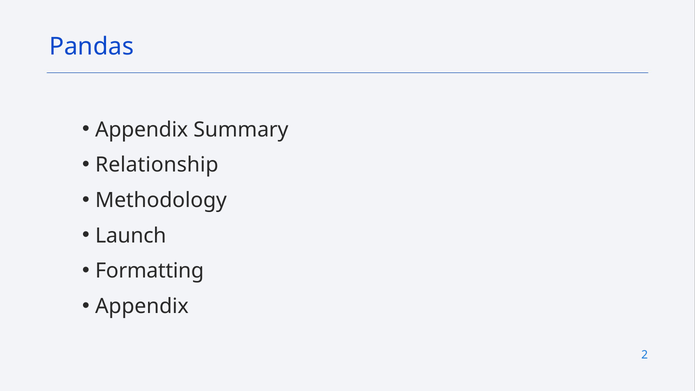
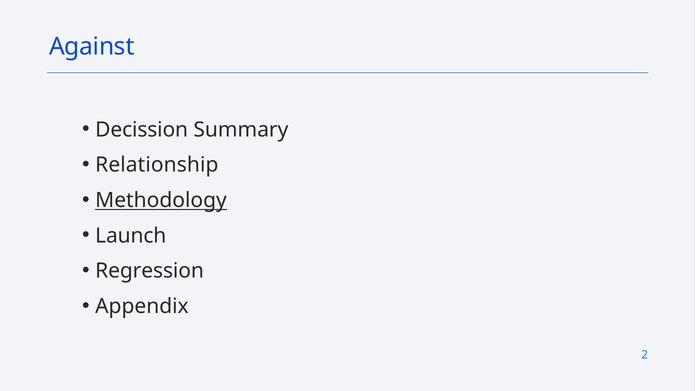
Pandas: Pandas -> Against (92, 46)
Appendix: Appendix -> Decission (142, 130)
Methodology underline: none -> present (161, 200)
Formatting: Formatting -> Regression (150, 271)
